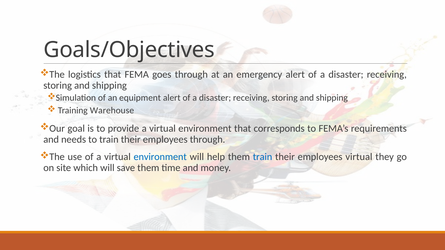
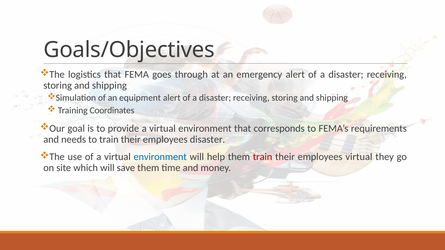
Warehouse: Warehouse -> Coordinates (112, 111)
employees through: through -> disaster (208, 140)
train colour: blue -> red (263, 157)
